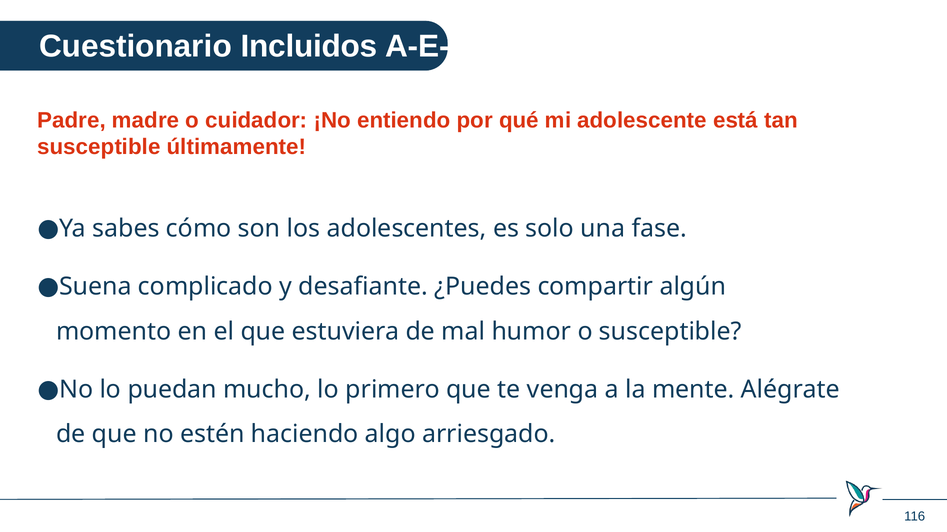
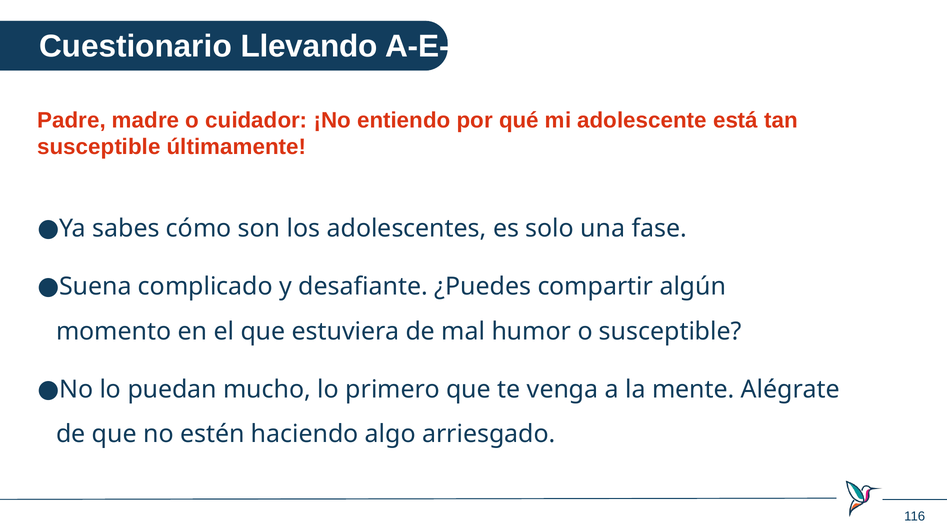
Incluidos: Incluidos -> Llevando (309, 46)
